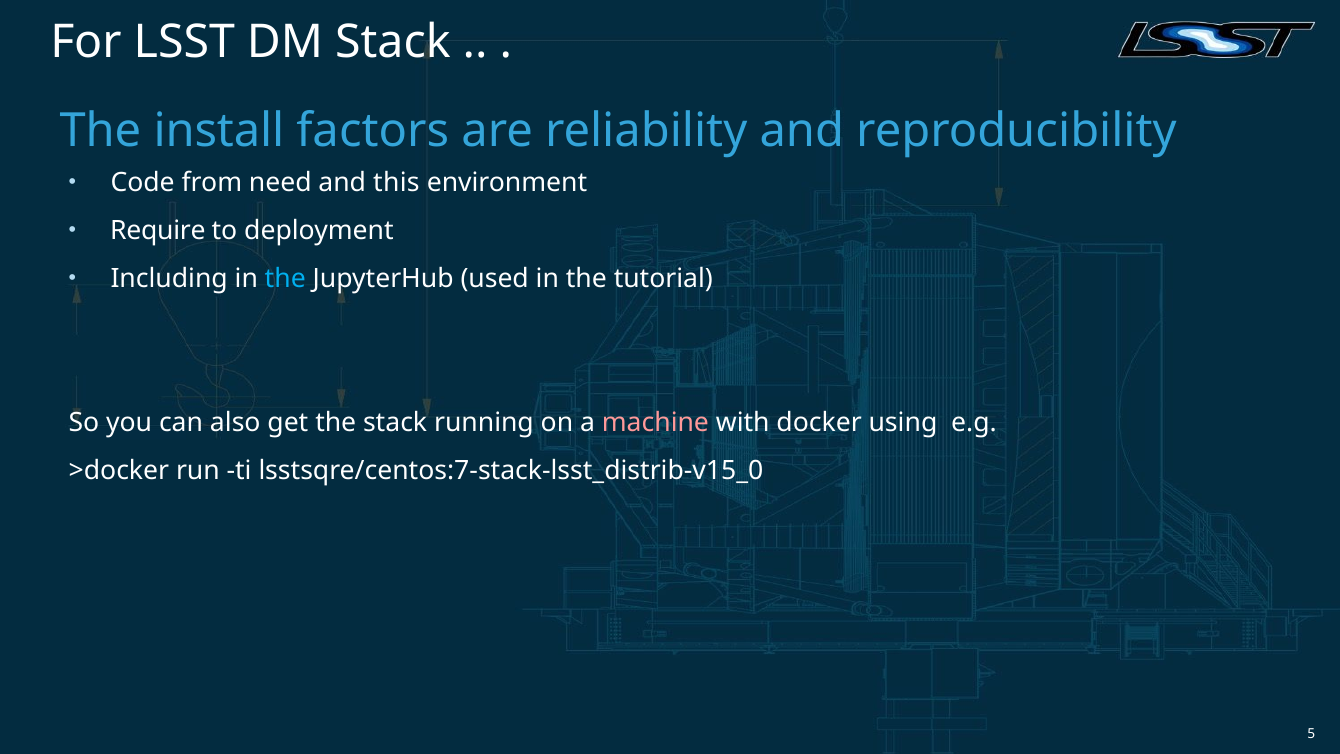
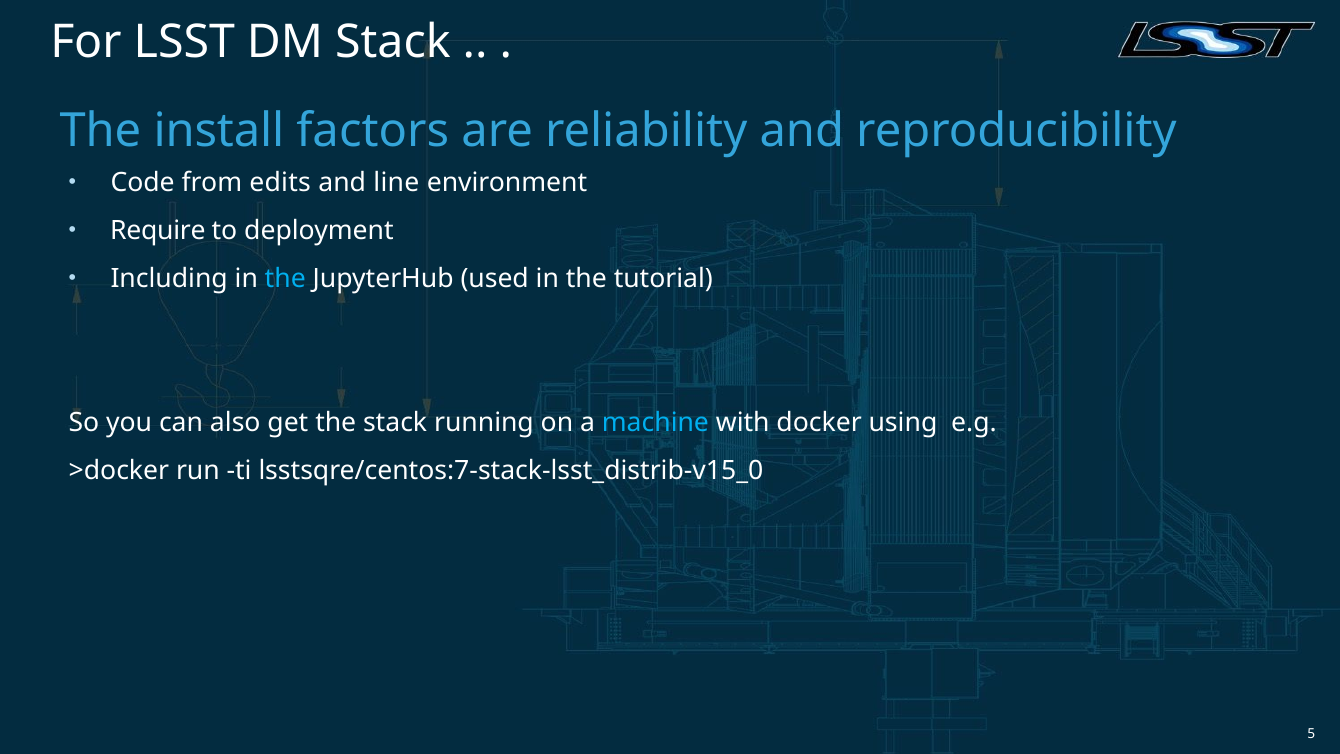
need: need -> edits (280, 183)
this: this -> line (396, 183)
machine colour: pink -> light blue (655, 423)
